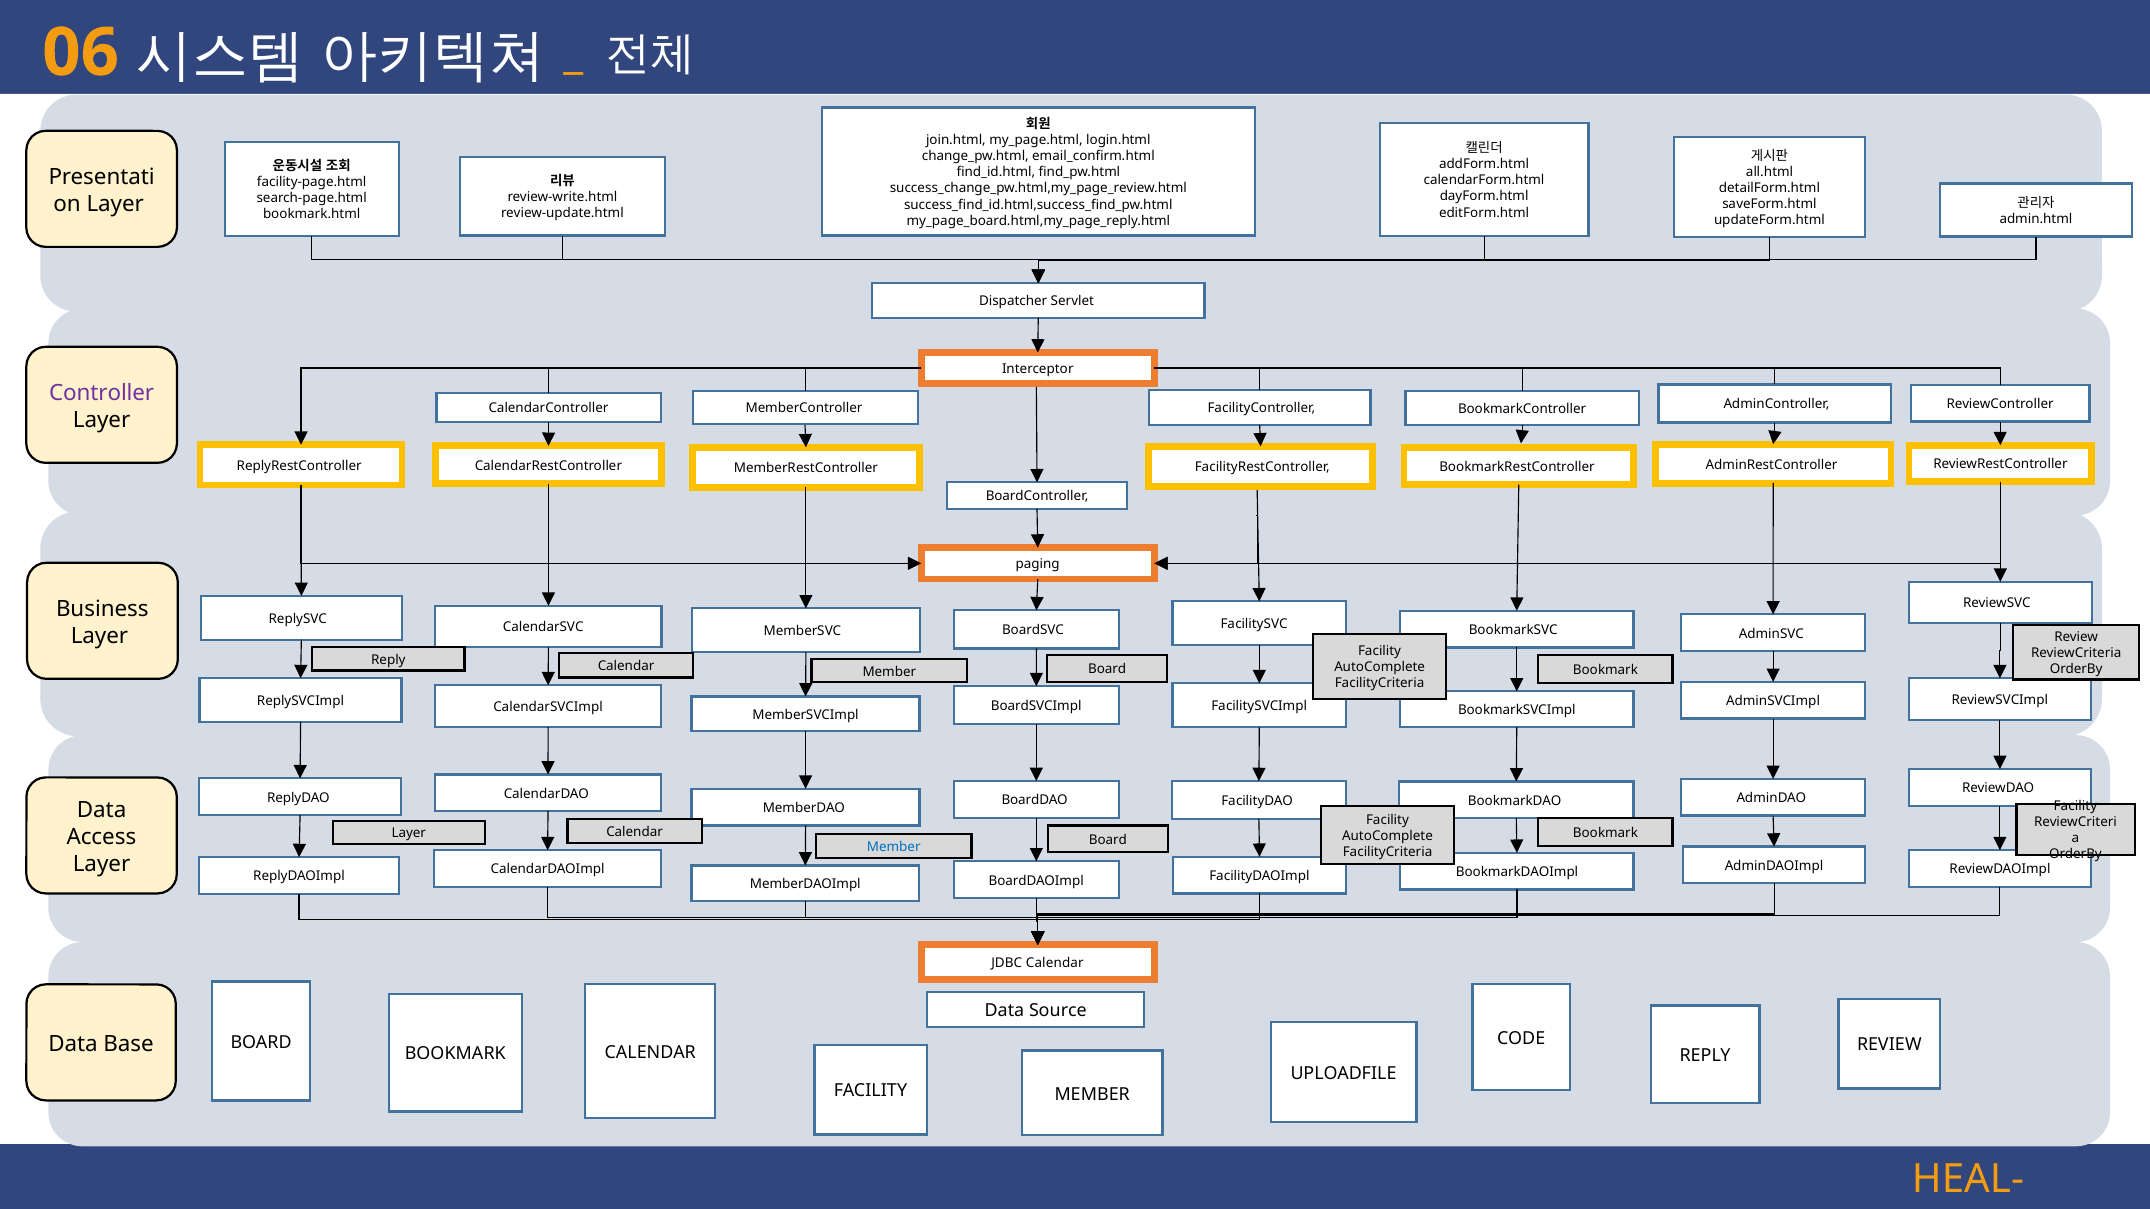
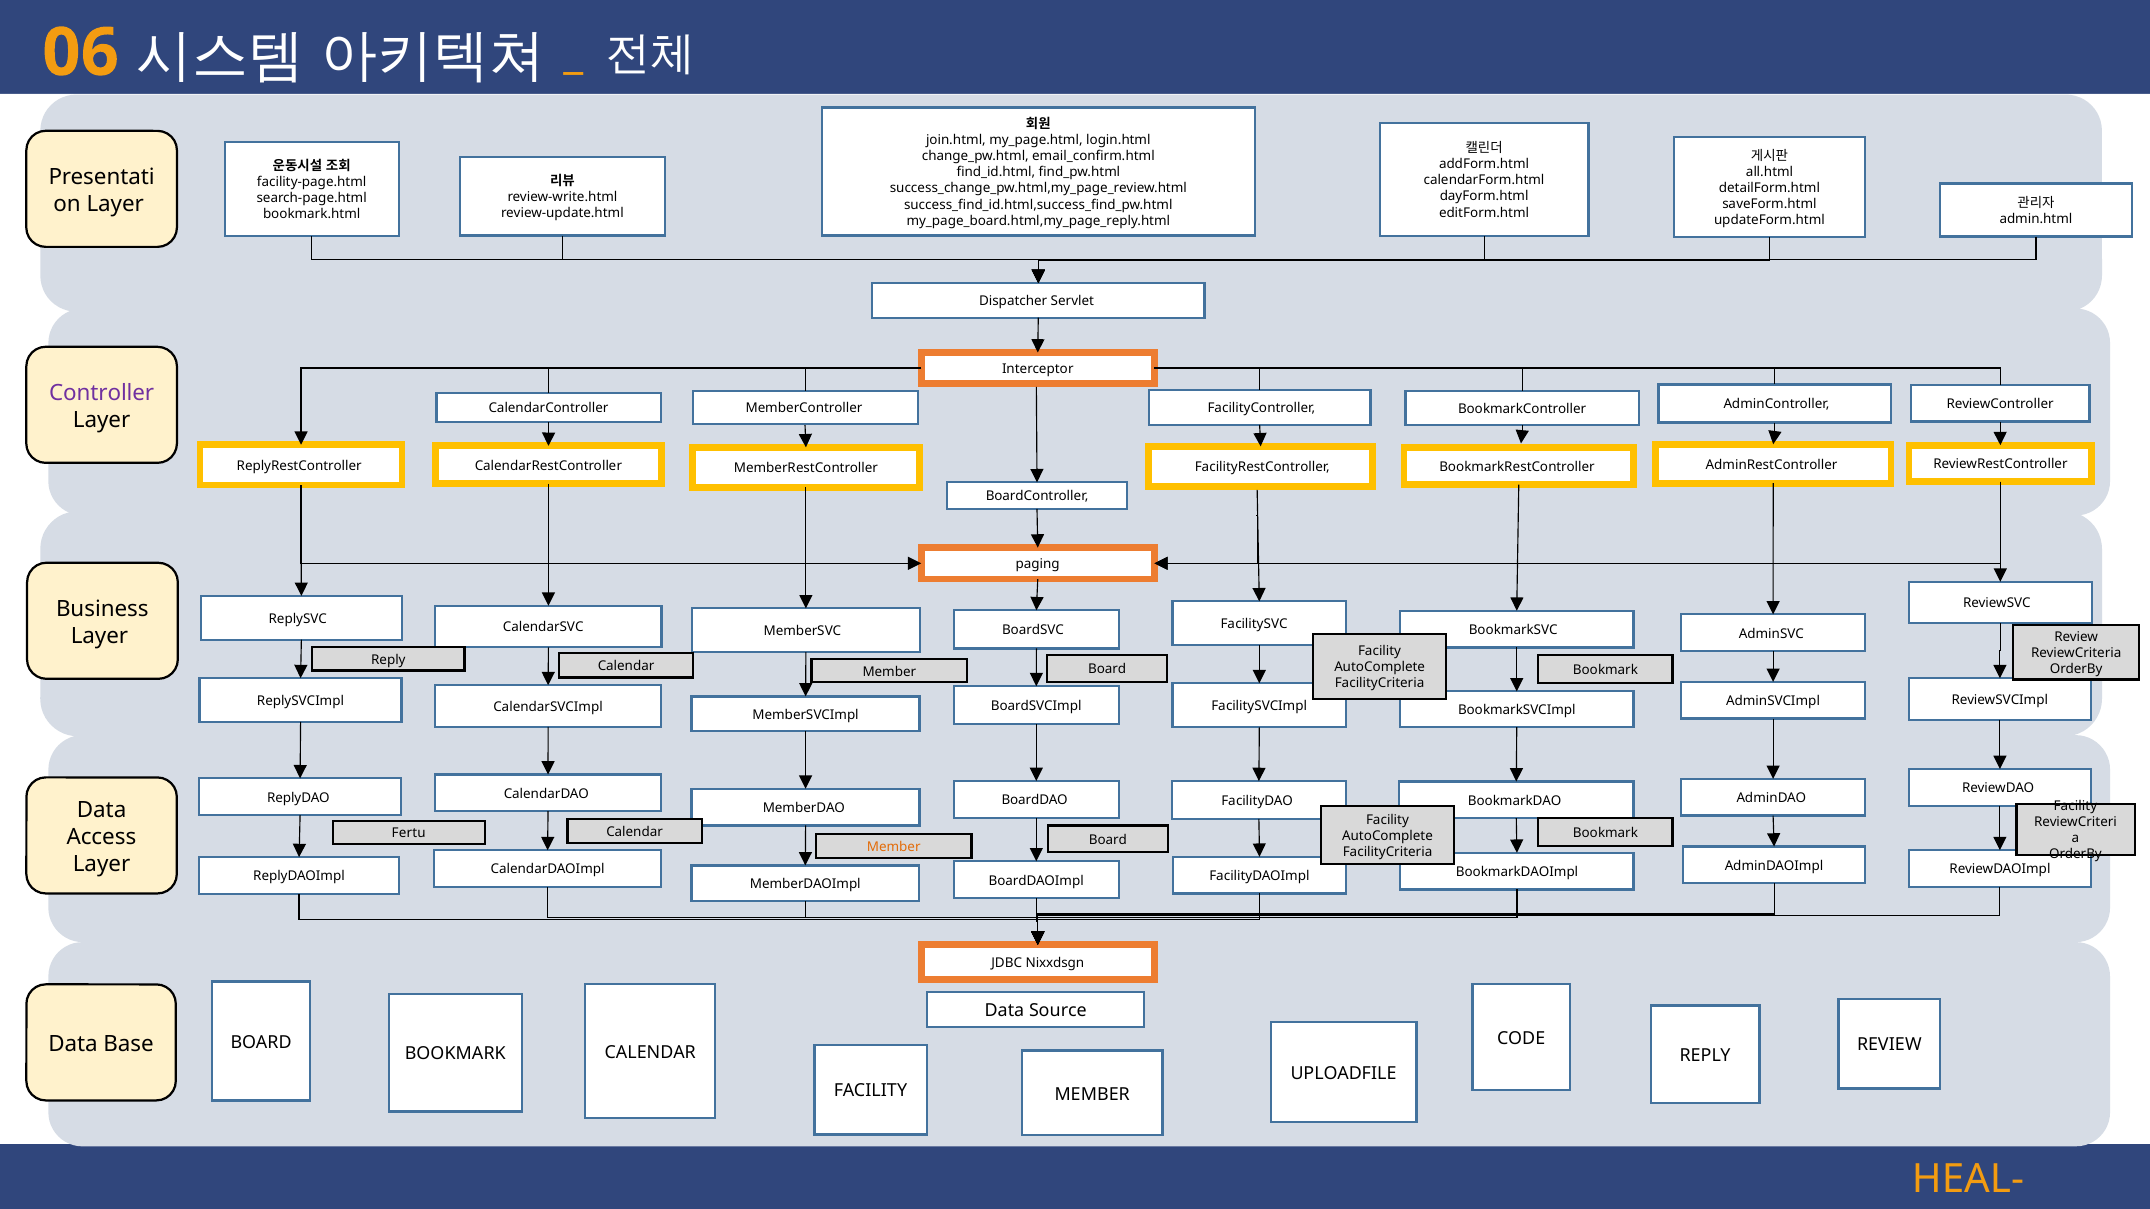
Layer: Layer -> Fertu (409, 834)
Member colour: blue -> orange (894, 847)
JDBC Calendar: Calendar -> Nixxdsgn (1055, 963)
